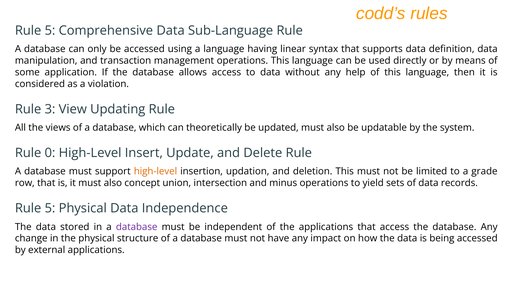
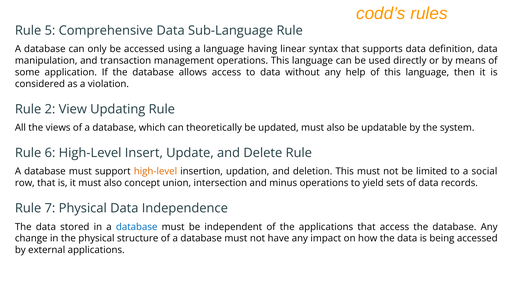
3: 3 -> 2 (50, 109)
0: 0 -> 6 (50, 153)
grade: grade -> social (484, 172)
5: 5 -> 7 (50, 209)
database colour: purple -> blue (137, 227)
